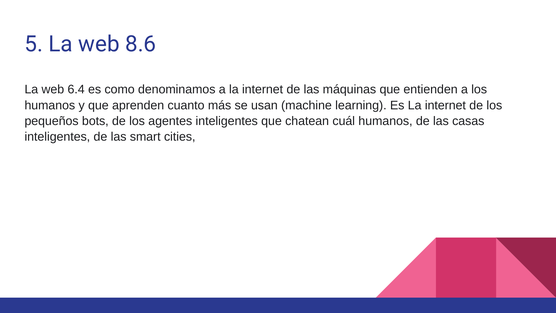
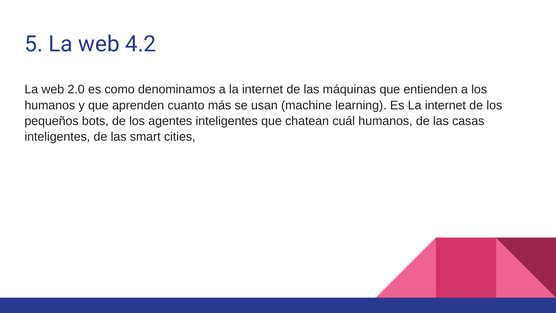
8.6: 8.6 -> 4.2 (141, 44)
6.4: 6.4 -> 2.0 (76, 89)
